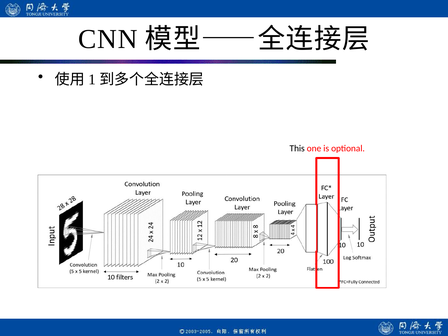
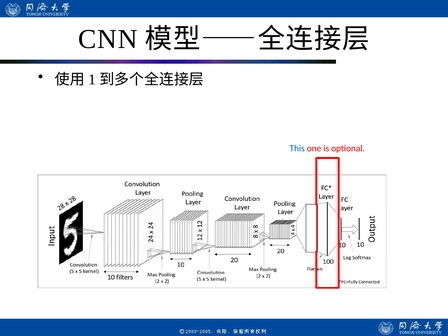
This colour: black -> blue (297, 148)
